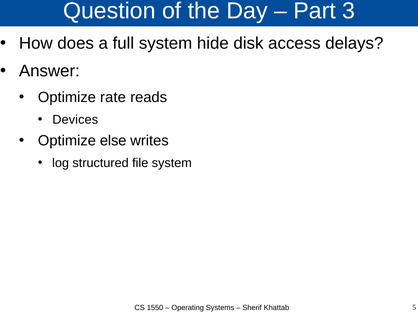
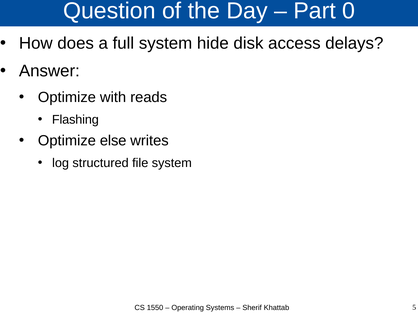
3: 3 -> 0 (349, 11)
rate: rate -> with (113, 98)
Devices: Devices -> Flashing (75, 120)
